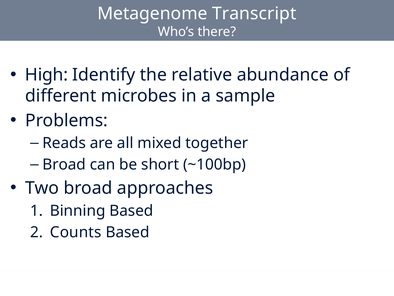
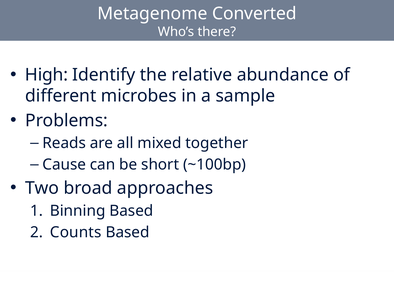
Transcript: Transcript -> Converted (254, 14)
Broad: Broad -> Cause (64, 164)
